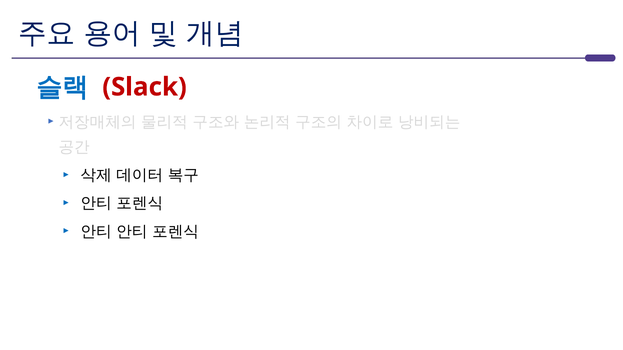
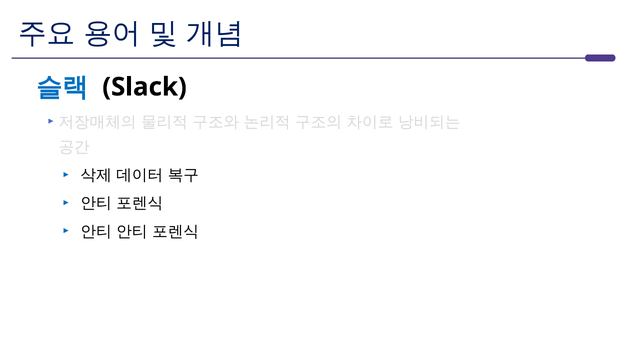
Slack colour: red -> black (145, 87)
